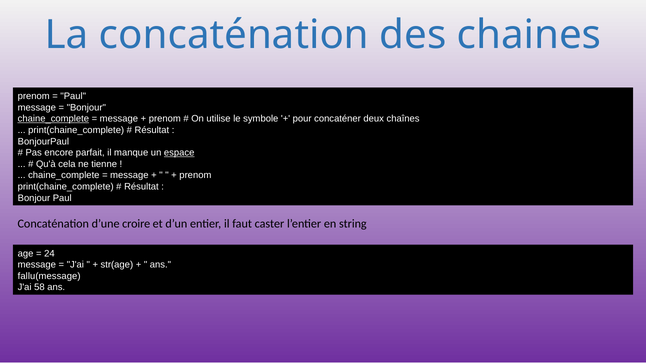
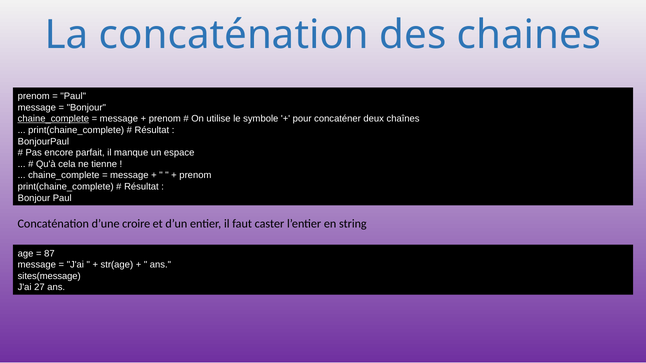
espace underline: present -> none (179, 153)
24: 24 -> 87 (49, 254)
fallu(message: fallu(message -> sites(message (49, 276)
58: 58 -> 27 (39, 288)
